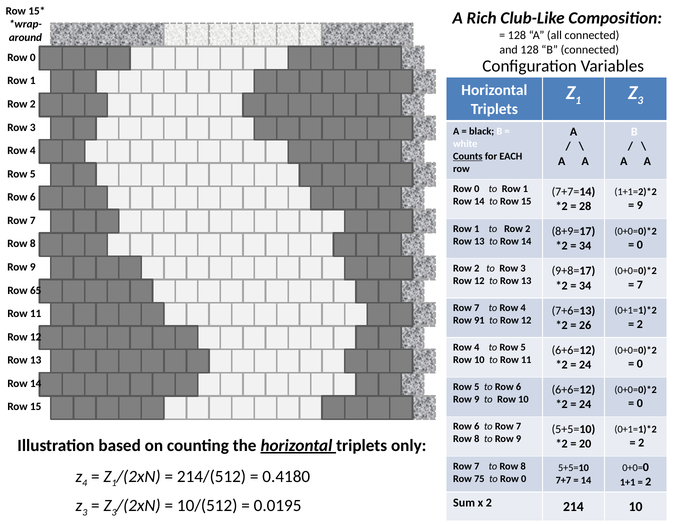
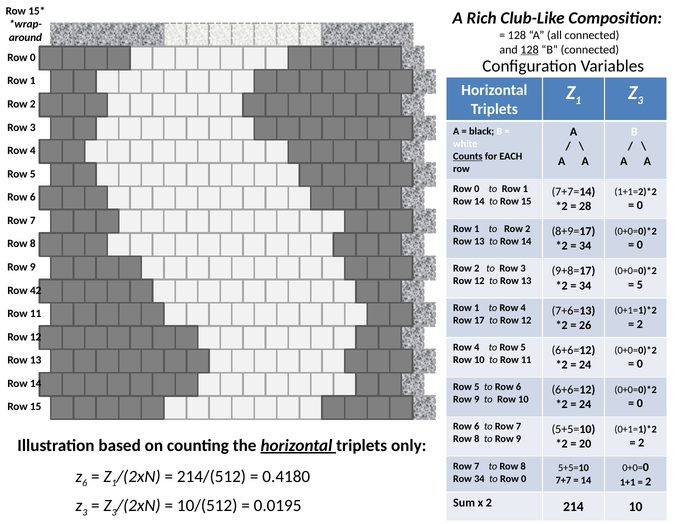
128 underline: none -> present (530, 50)
9: 9 -> 0 (640, 205)
7: 7 -> 5 (640, 285)
65: 65 -> 42 (36, 290)
7: 7 -> 1 (477, 308)
91: 91 -> 17 (479, 320)
4: 4 -> 6 (85, 483)
Row 75: 75 -> 34 (479, 479)
